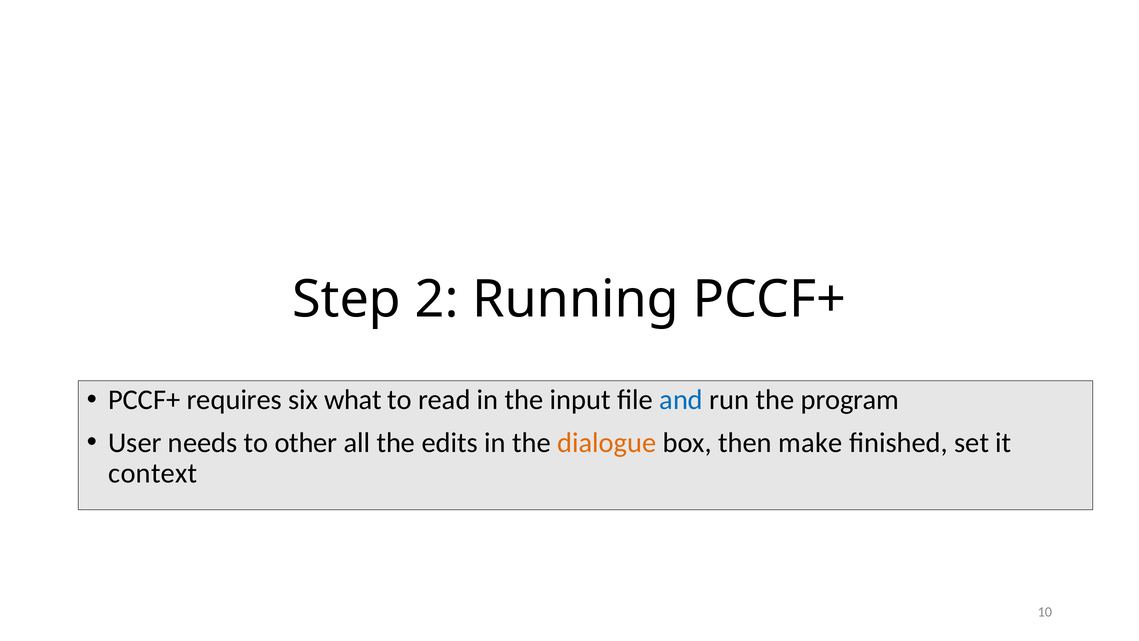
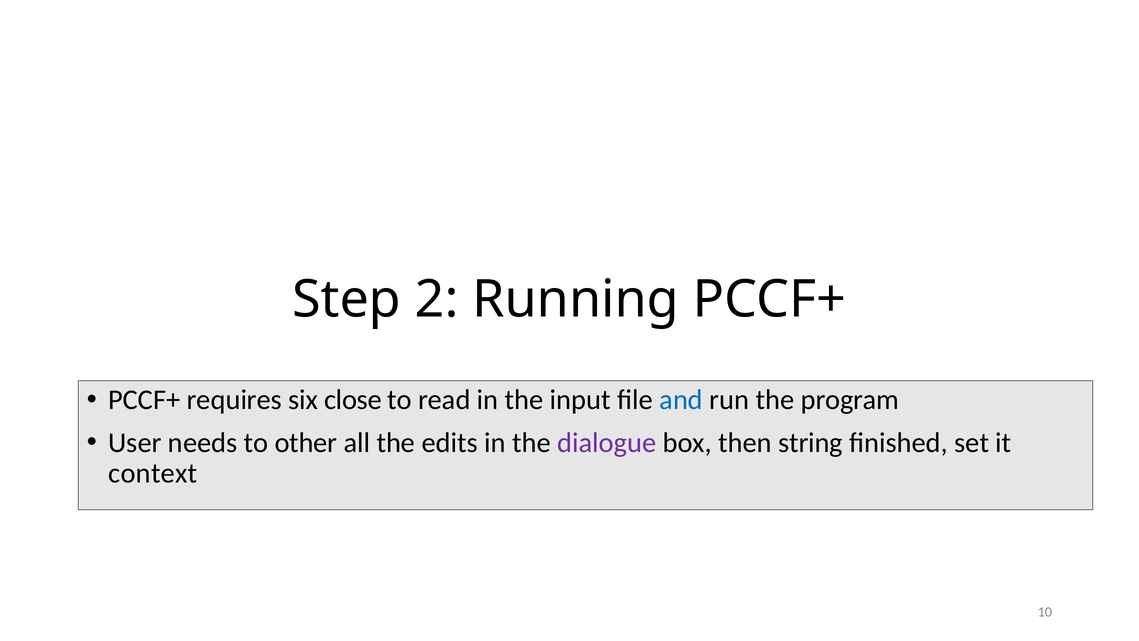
what: what -> close (353, 400)
dialogue colour: orange -> purple (607, 442)
make: make -> string (811, 442)
